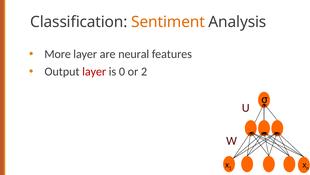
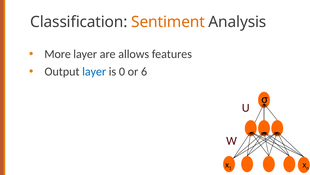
neural: neural -> allows (134, 54)
layer colour: red -> blue (94, 71)
2: 2 -> 6 (144, 71)
